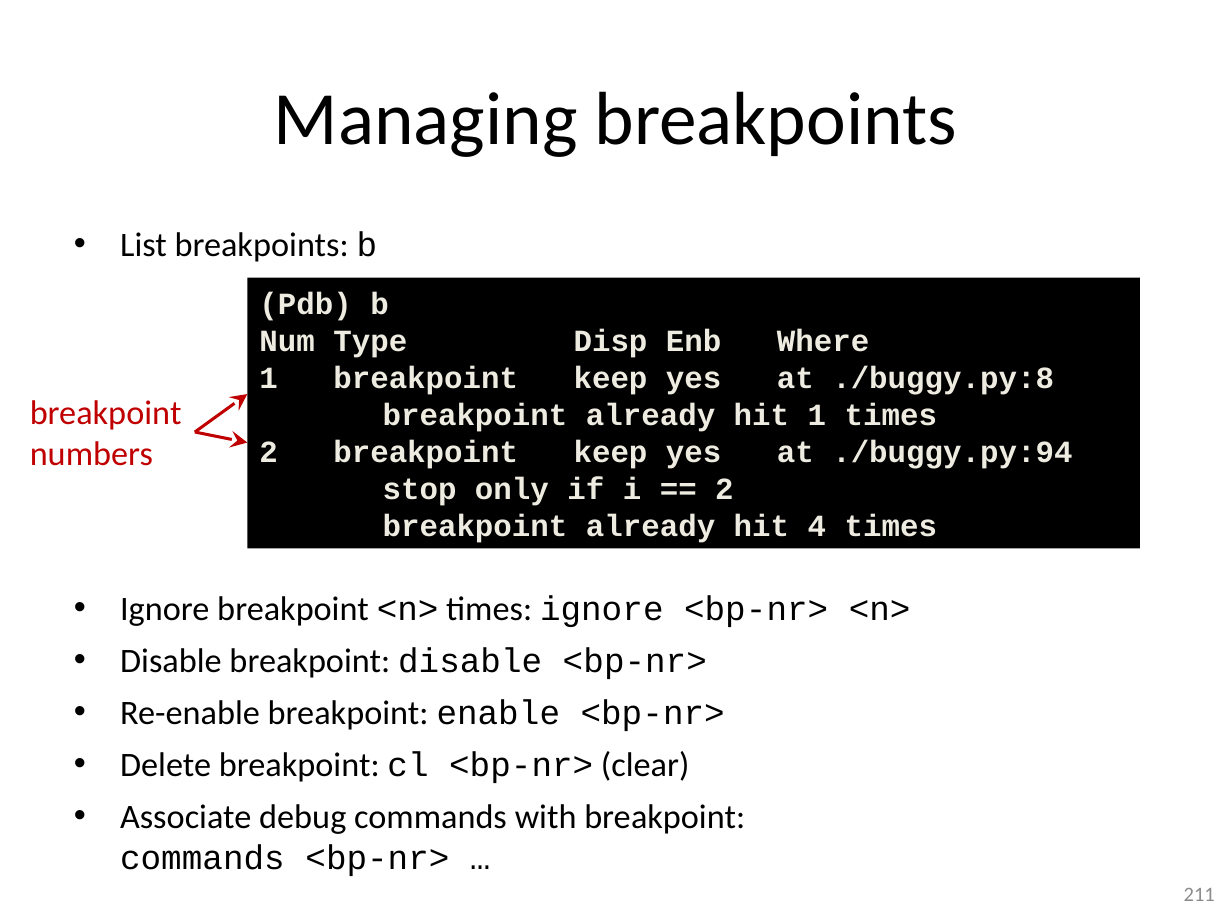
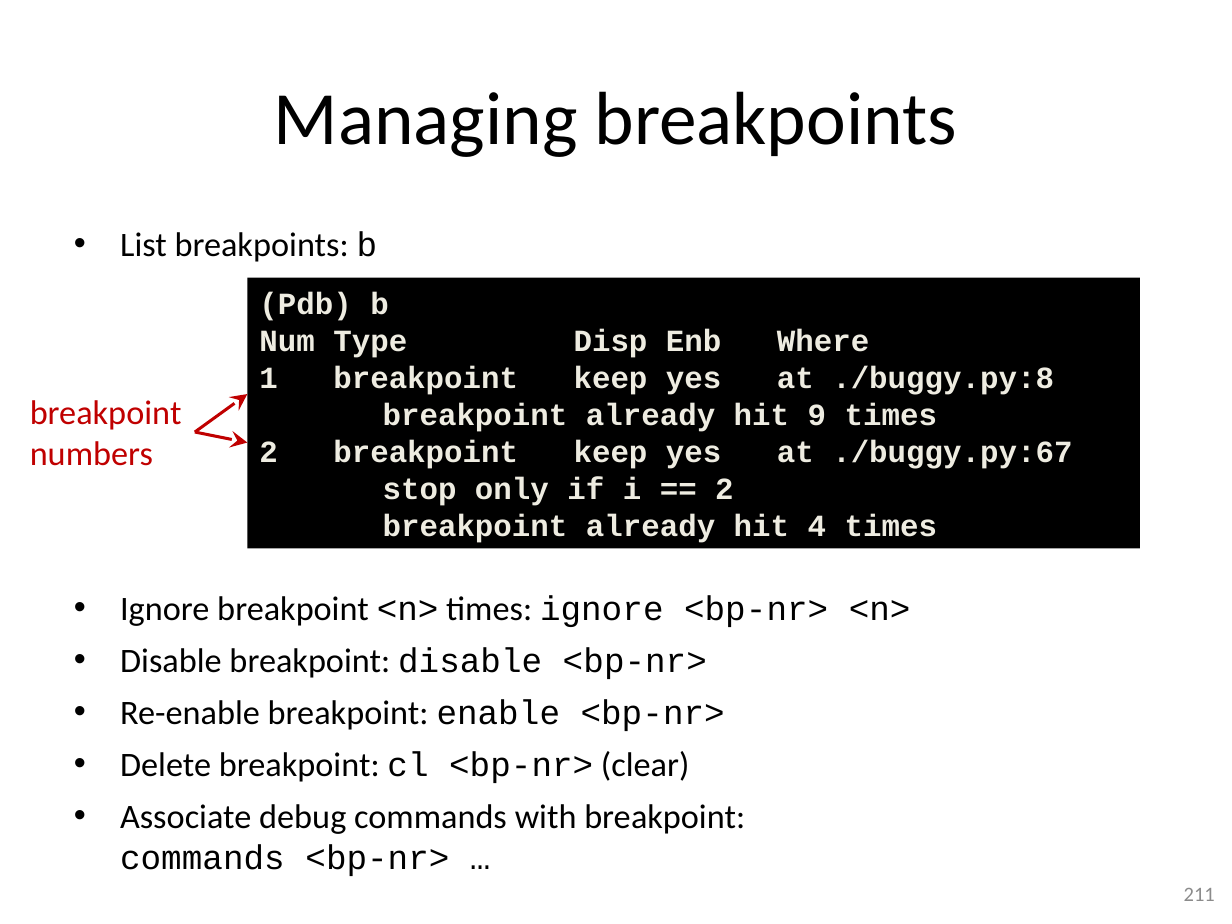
hit 1: 1 -> 9 (817, 415)
./buggy.py:94: ./buggy.py:94 -> ./buggy.py:67 (952, 452)
